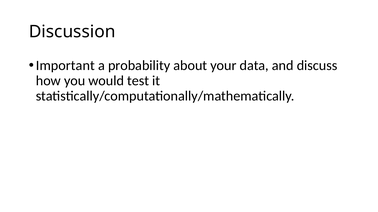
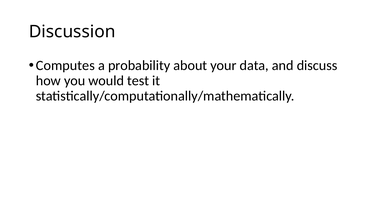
Important: Important -> Computes (65, 66)
